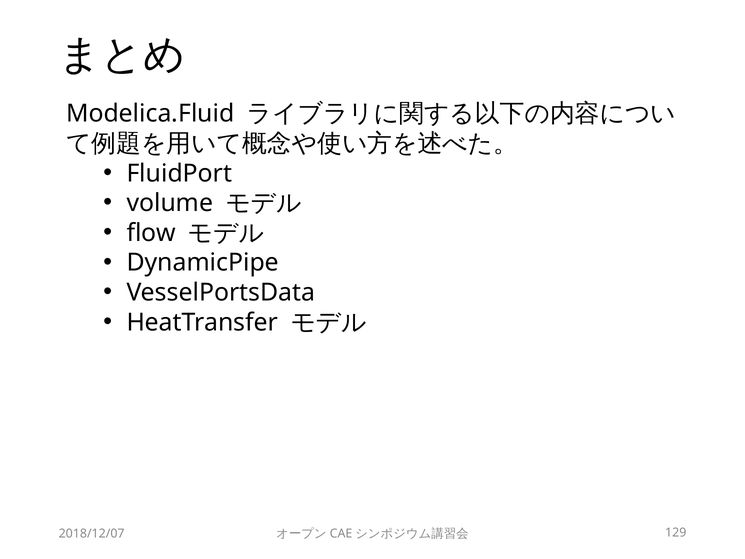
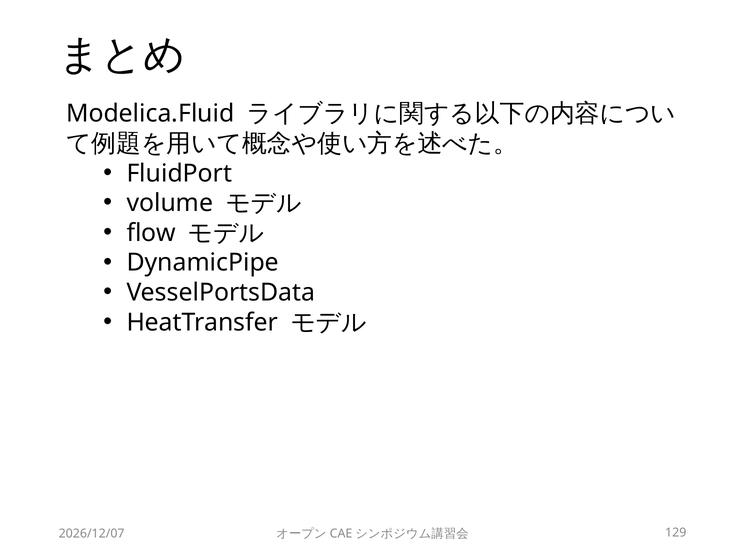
2018/12/07: 2018/12/07 -> 2026/12/07 (92, 534)
